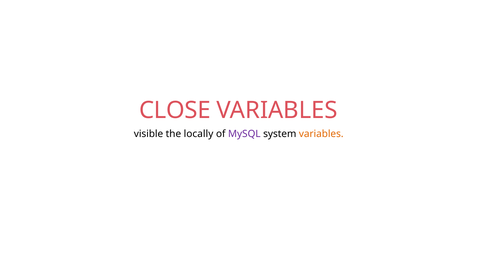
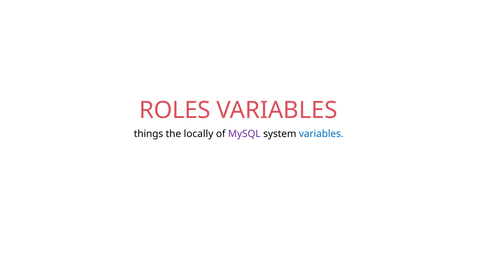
CLOSE: CLOSE -> ROLES (175, 110)
visible: visible -> things (149, 134)
variables colour: orange -> blue (321, 134)
